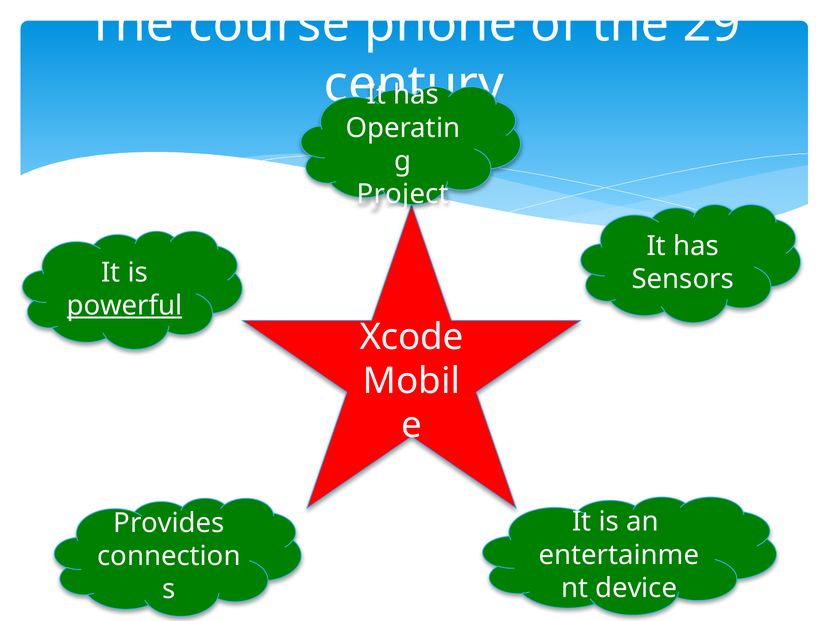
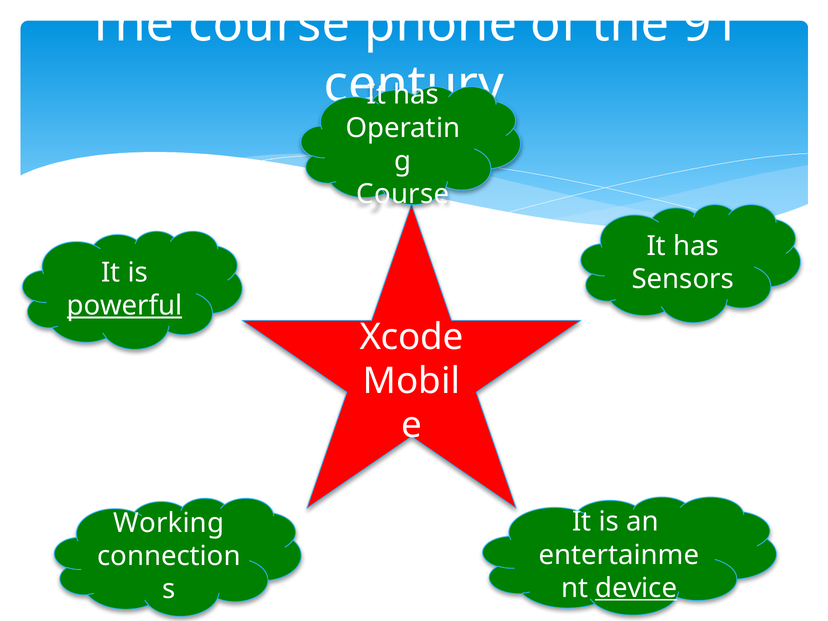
29: 29 -> 91 (712, 24)
Project: Project -> Course (403, 194)
Provides: Provides -> Working (169, 523)
device underline: none -> present (636, 588)
